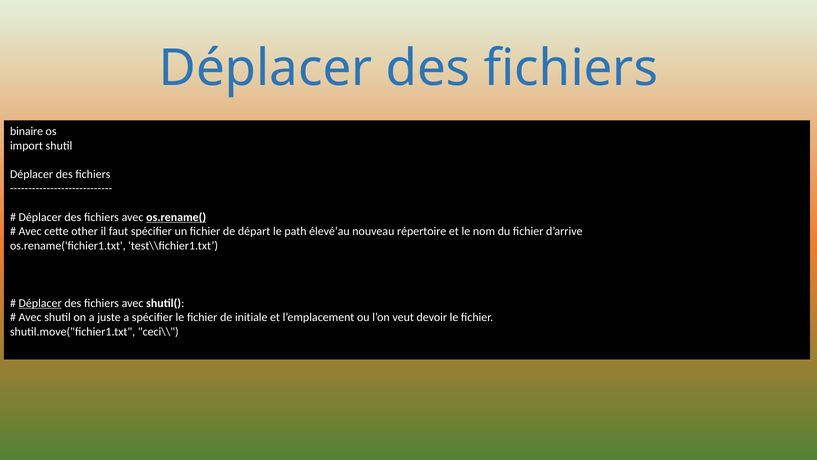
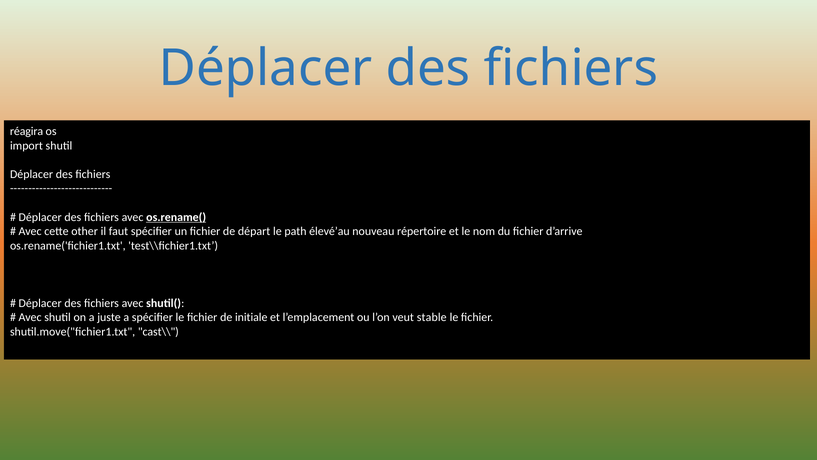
binaire: binaire -> réagira (27, 131)
Déplacer underline: present -> none (40, 303)
devoir: devoir -> stable (432, 317)
ceci\\: ceci\\ -> cast\\ (158, 331)
